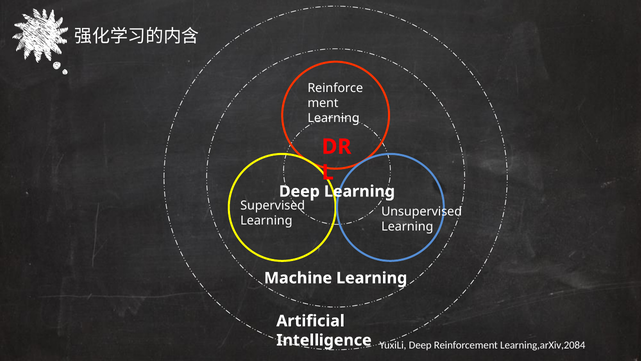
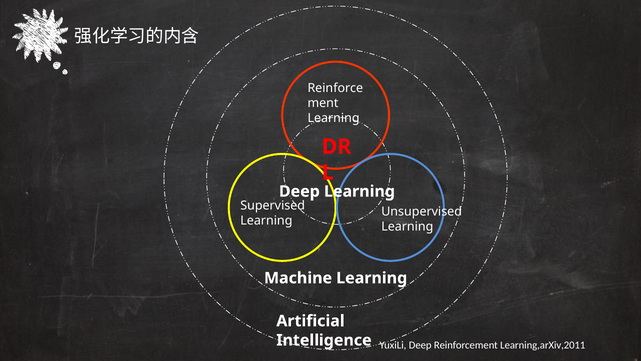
Learning,arXiv,2084: Learning,arXiv,2084 -> Learning,arXiv,2011 (543, 345)
